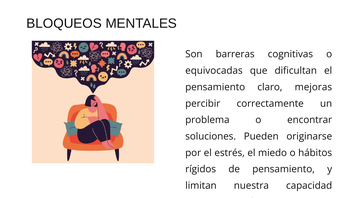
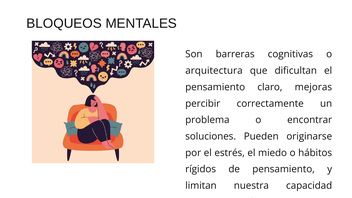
equivocadas: equivocadas -> arquitectura (214, 71)
